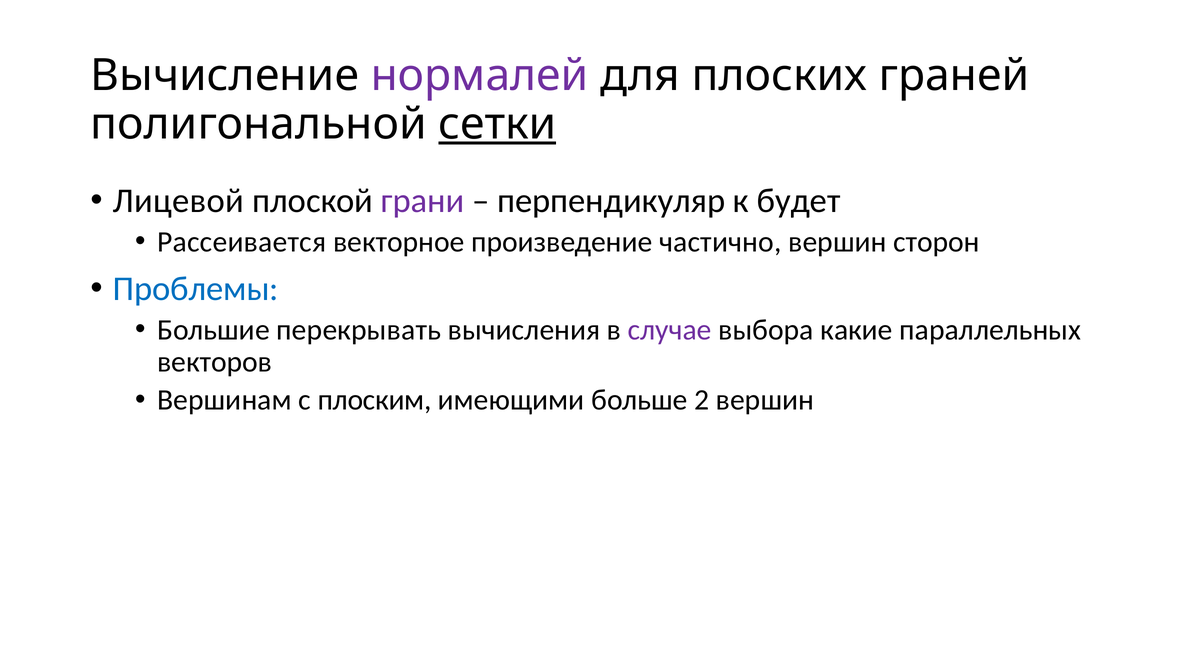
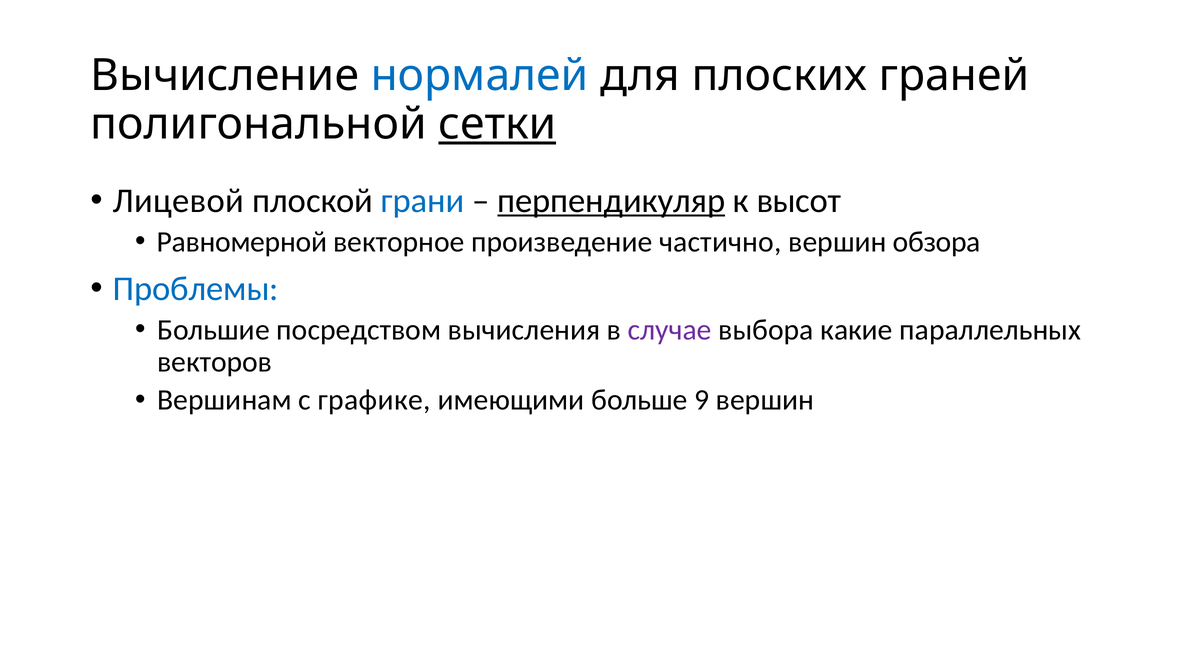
нормалей colour: purple -> blue (480, 76)
грани colour: purple -> blue (423, 201)
перпендикуляр underline: none -> present (611, 201)
будет: будет -> высот (799, 201)
Рассеивается: Рассеивается -> Равномерной (242, 242)
сторон: сторон -> обзора (937, 242)
перекрывать: перекрывать -> посредством (359, 330)
плоским: плоским -> графике (374, 400)
2: 2 -> 9 (702, 400)
